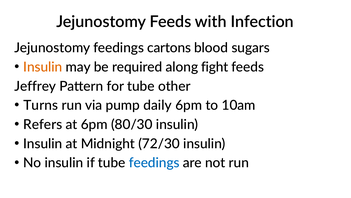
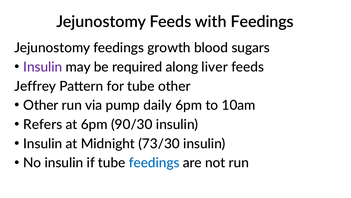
with Infection: Infection -> Feedings (262, 22)
cartons: cartons -> growth (169, 48)
Insulin colour: orange -> purple (43, 67)
fight: fight -> liver (215, 67)
Turns: Turns -> Other (41, 105)
80/30: 80/30 -> 90/30 (132, 124)
72/30: 72/30 -> 73/30 (159, 143)
